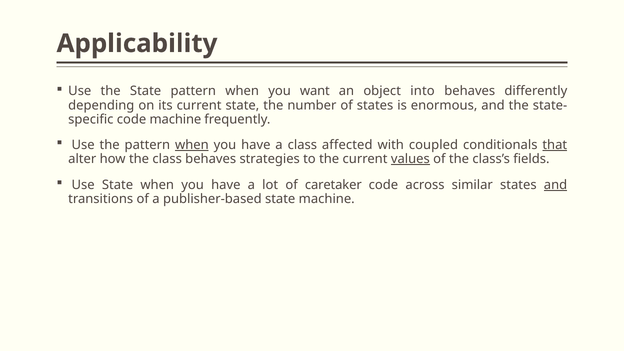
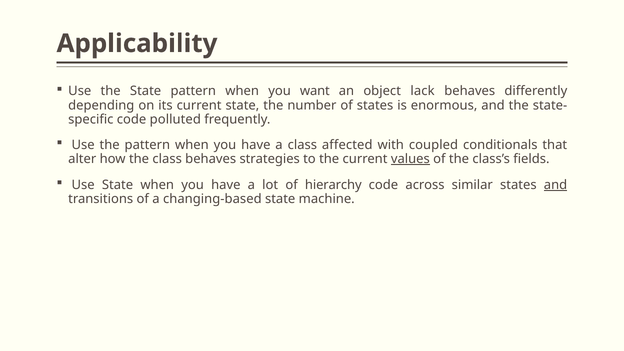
into: into -> lack (423, 91)
code machine: machine -> polluted (175, 119)
when underline: present -> none (192, 145)
that underline: present -> none (555, 145)
caretaker: caretaker -> hierarchy (333, 185)
publisher-based: publisher-based -> changing-based (212, 199)
